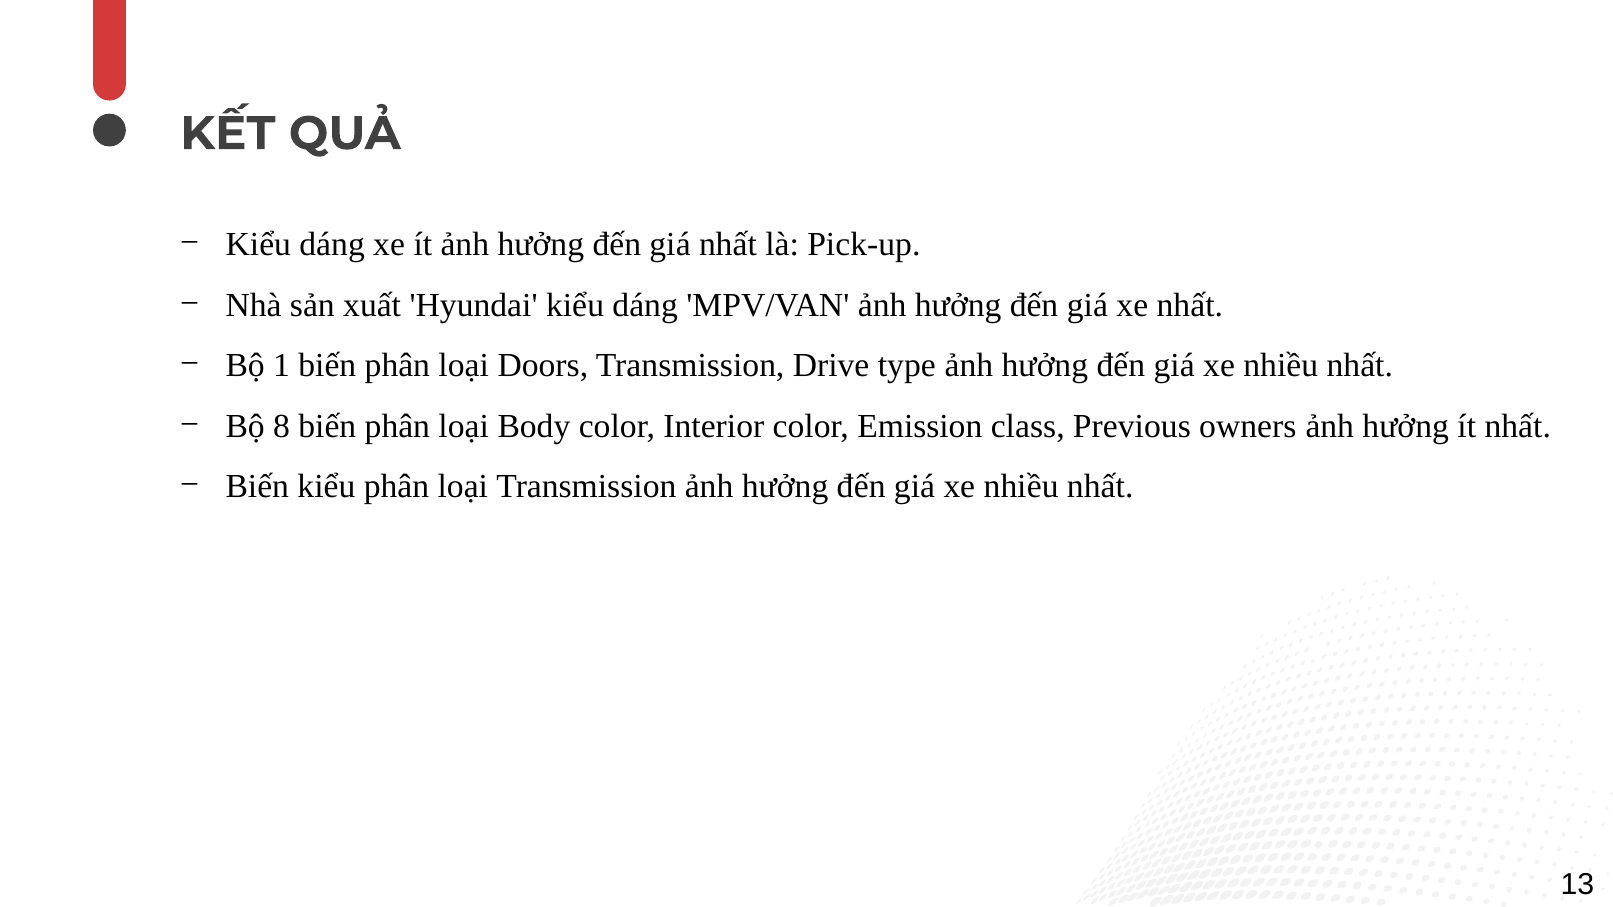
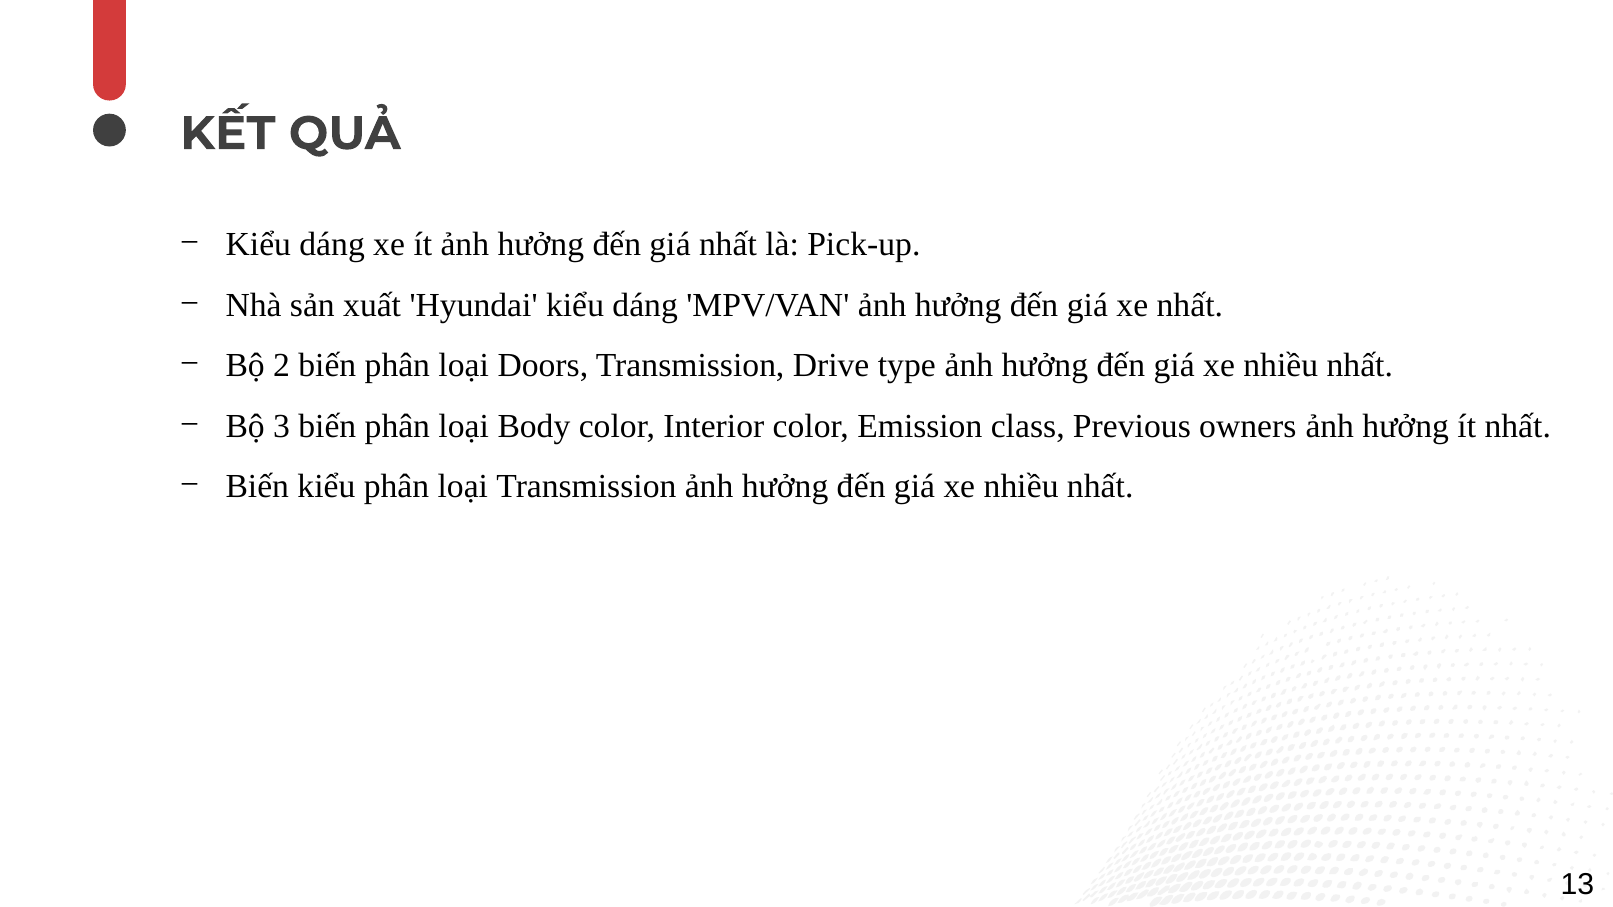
1: 1 -> 2 (282, 366)
8: 8 -> 3 (282, 426)
